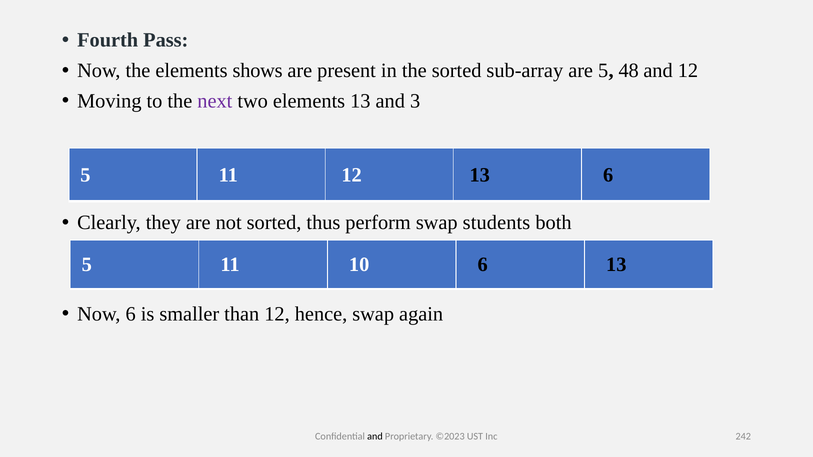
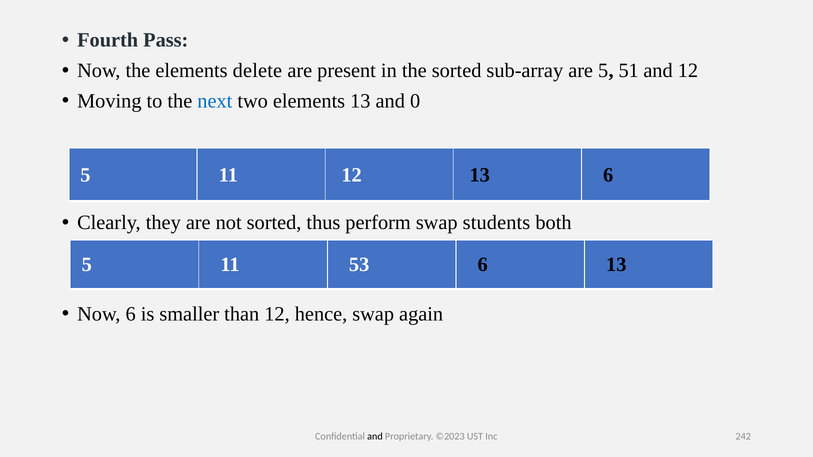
shows: shows -> delete (257, 71)
48: 48 -> 51 (629, 71)
next colour: purple -> blue (215, 101)
3: 3 -> 0 (415, 101)
10: 10 -> 53 (359, 265)
